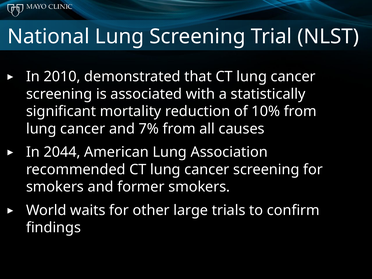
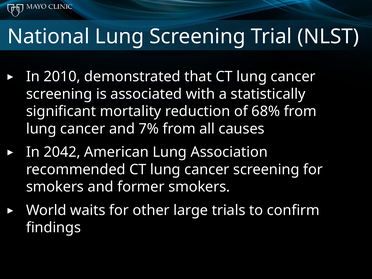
10%: 10% -> 68% (266, 111)
2044: 2044 -> 2042 (62, 152)
